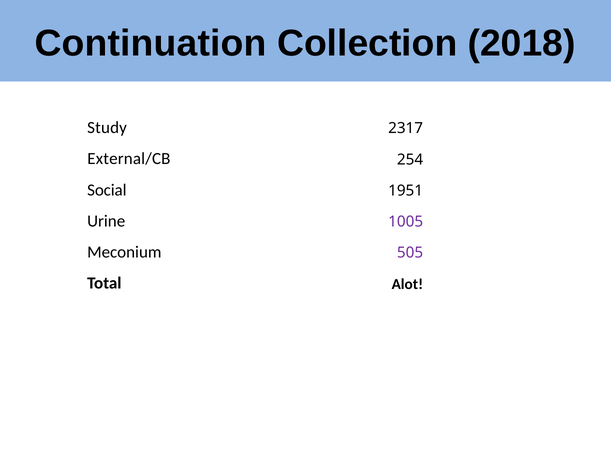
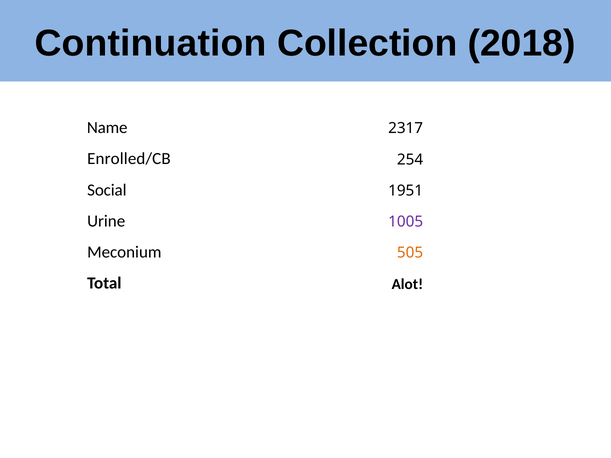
Study: Study -> Name (107, 128)
External/CB: External/CB -> Enrolled/CB (129, 159)
505 colour: purple -> orange (410, 253)
